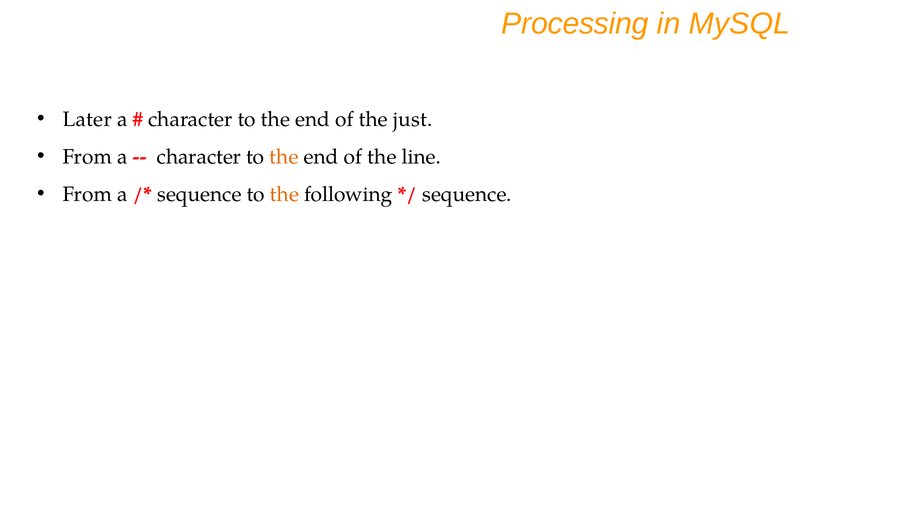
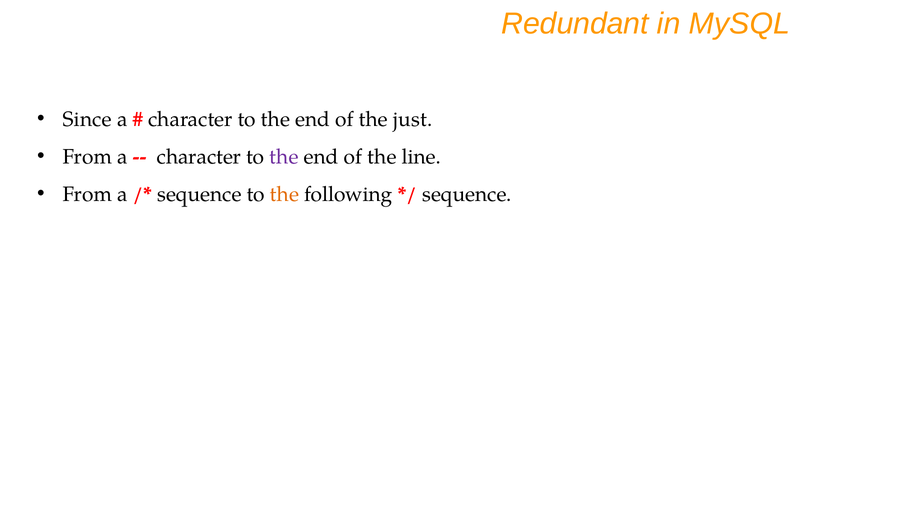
Processing: Processing -> Redundant (575, 24)
Later: Later -> Since (87, 119)
the colour: orange -> purple (284, 157)
